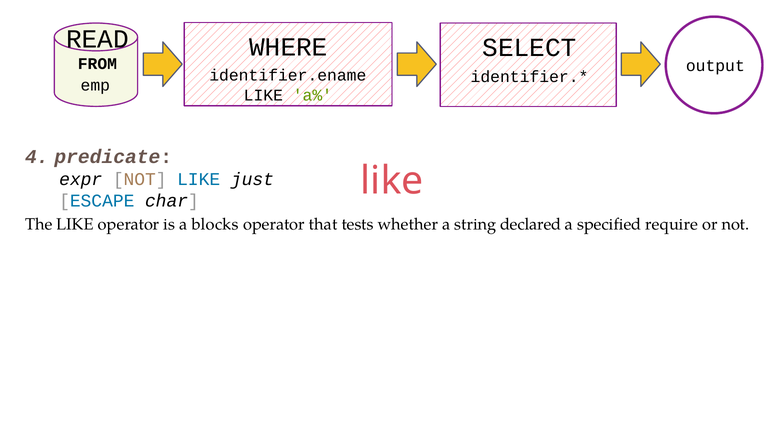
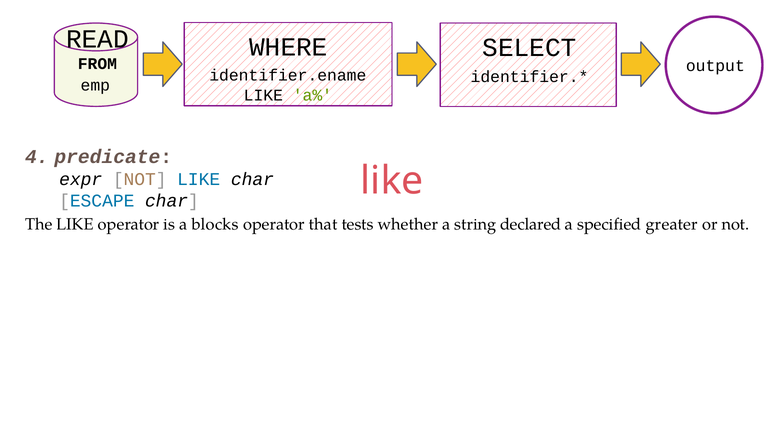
LIKE just: just -> char (253, 179)
require: require -> greater (672, 225)
